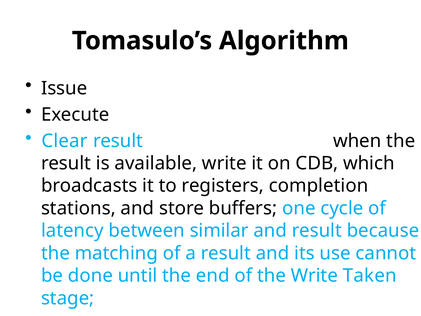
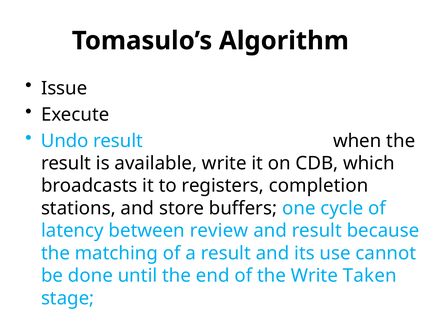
Clear: Clear -> Undo (65, 141)
similar: similar -> review (219, 231)
